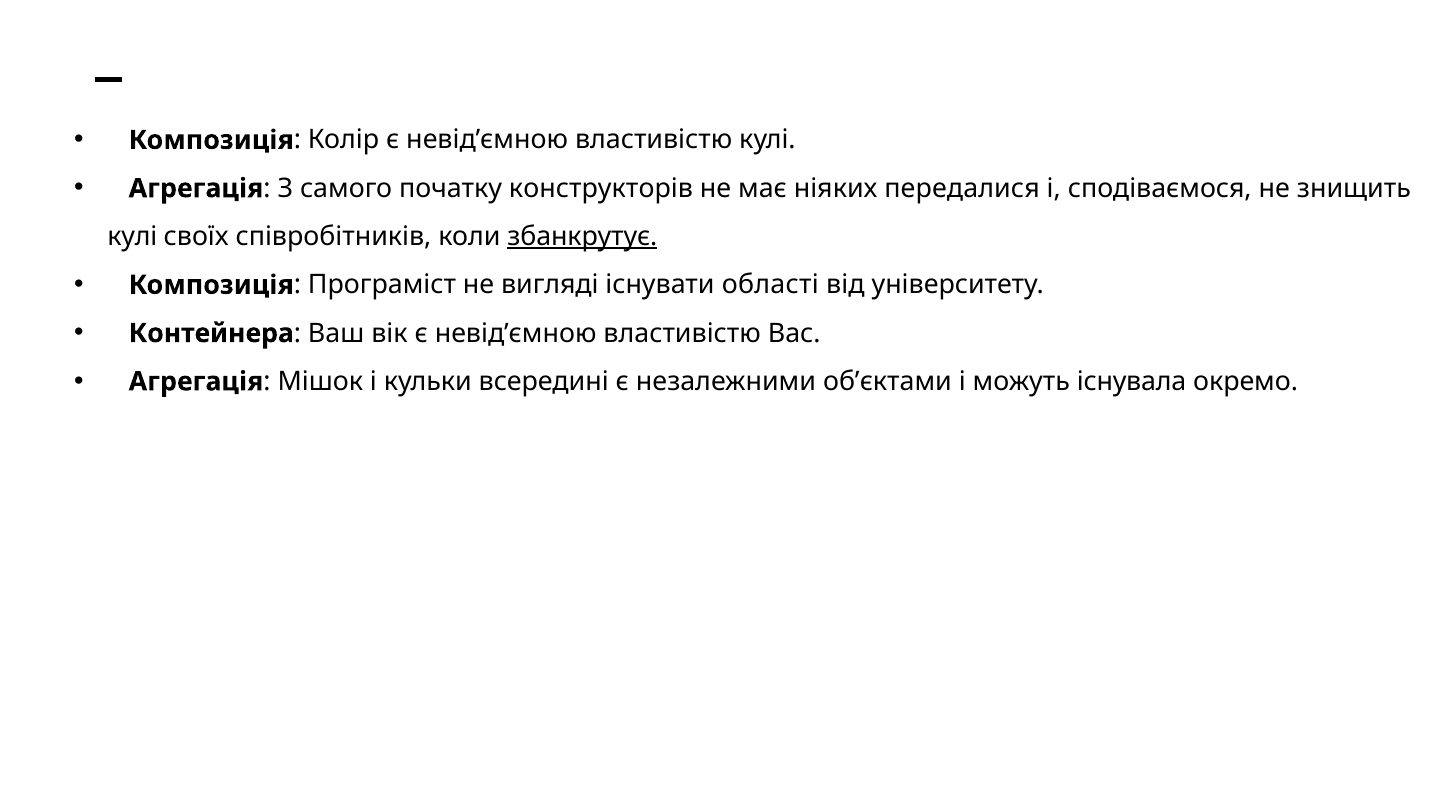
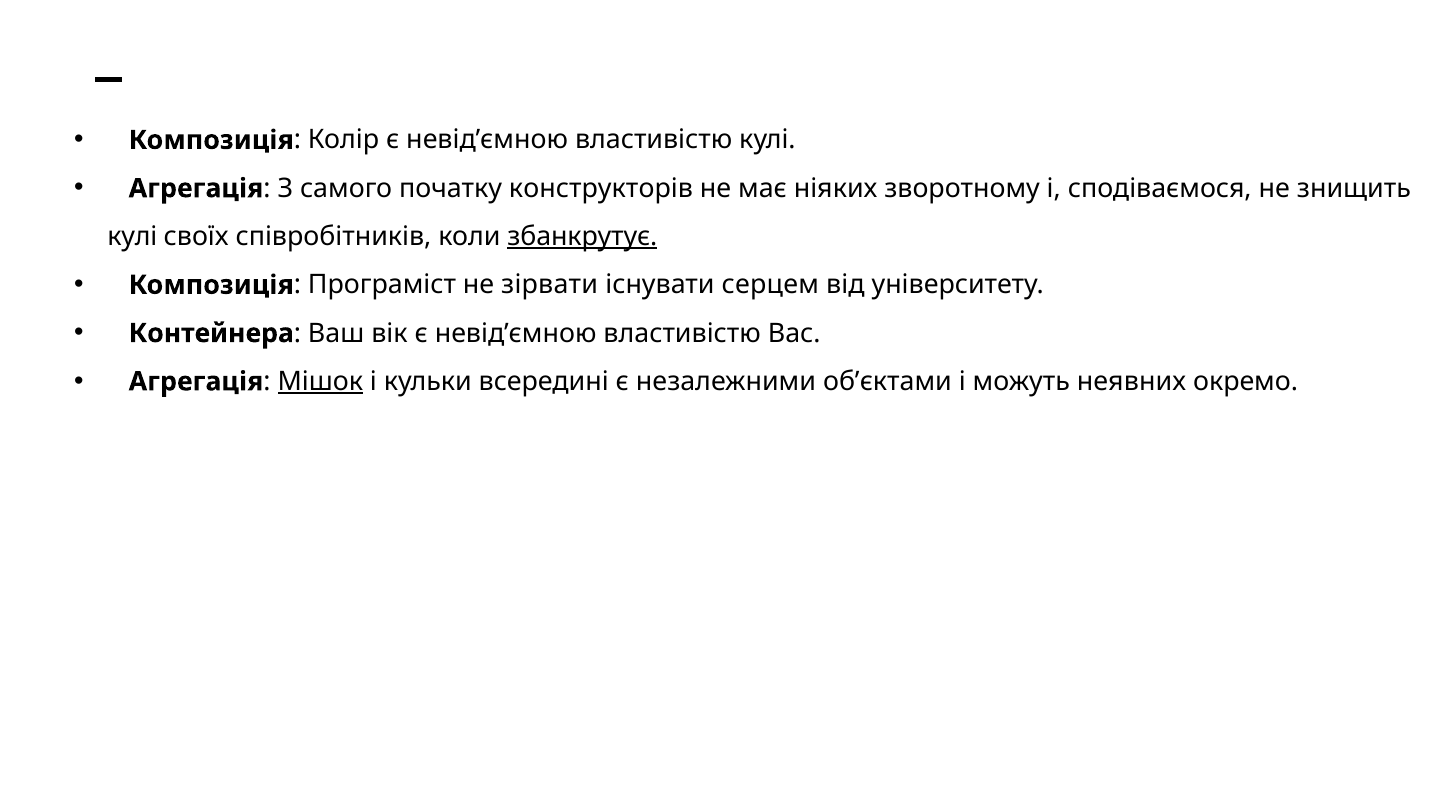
передалися: передалися -> зворотному (962, 189)
вигляді: вигляді -> зірвати (550, 285)
області: області -> серцем (770, 285)
Мішок underline: none -> present (320, 382)
існувала: існувала -> неявних (1131, 382)
